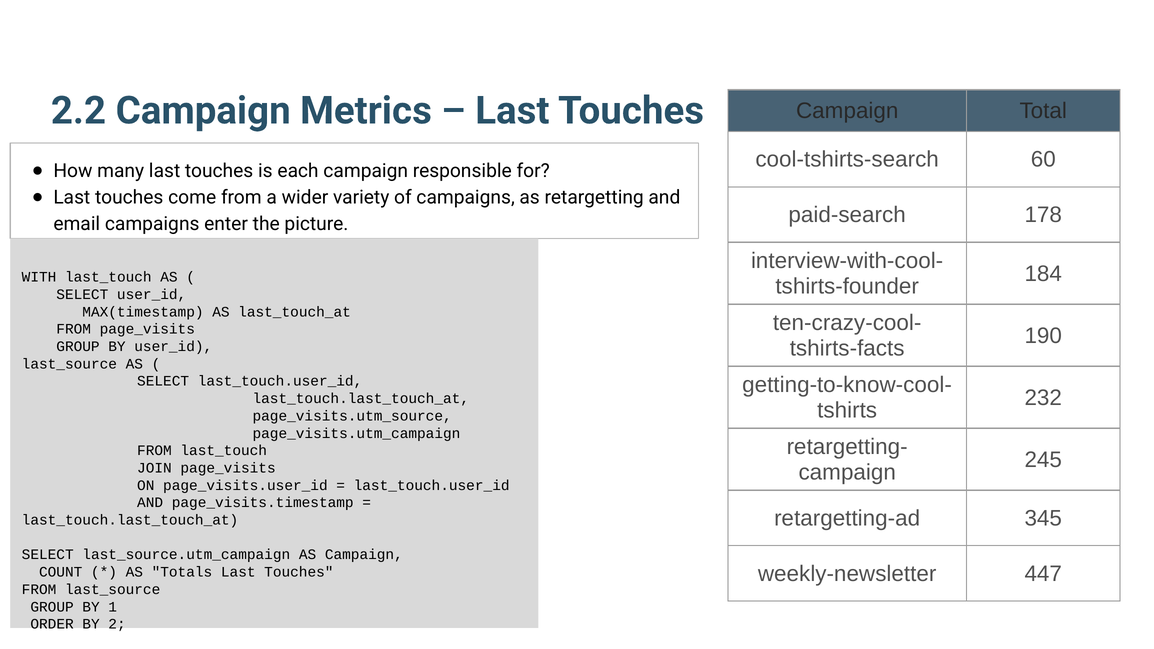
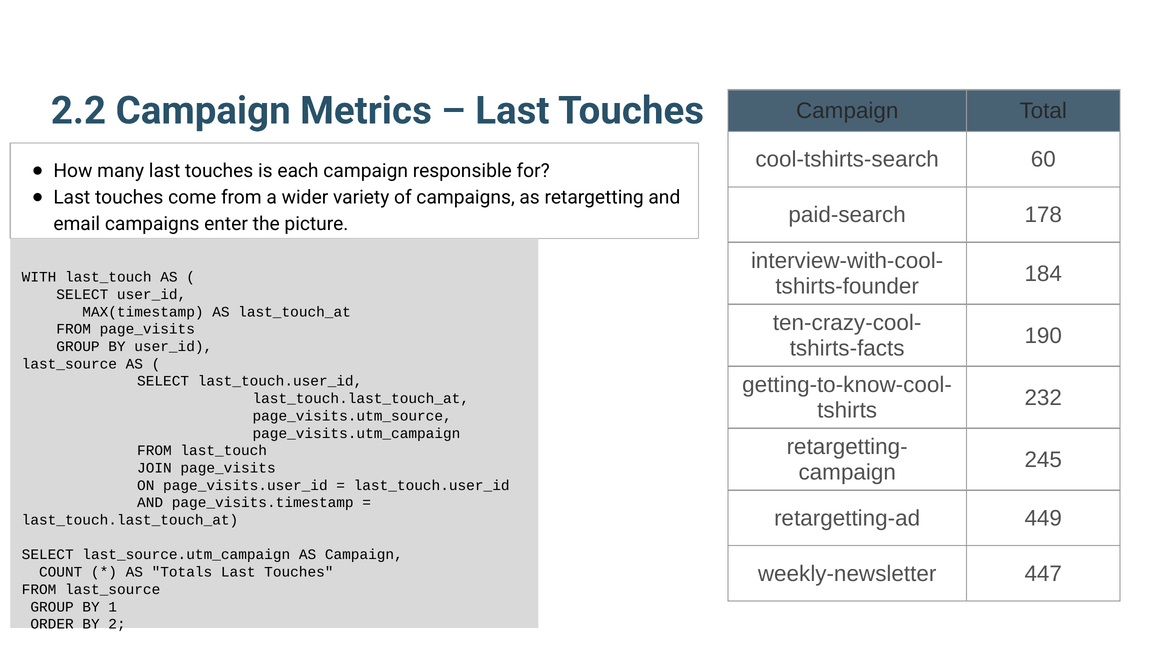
345: 345 -> 449 (1043, 518)
